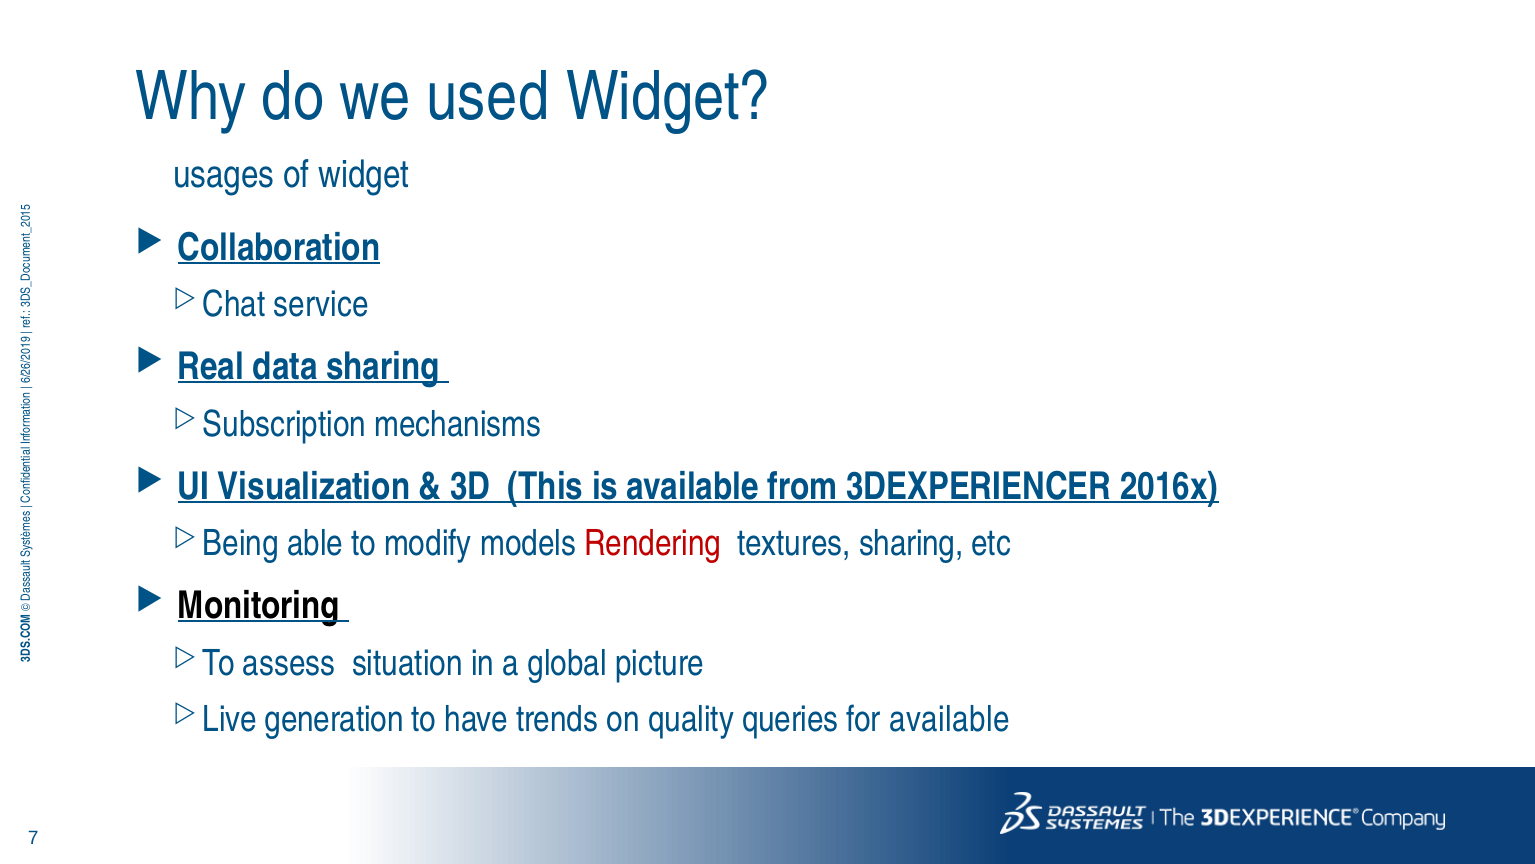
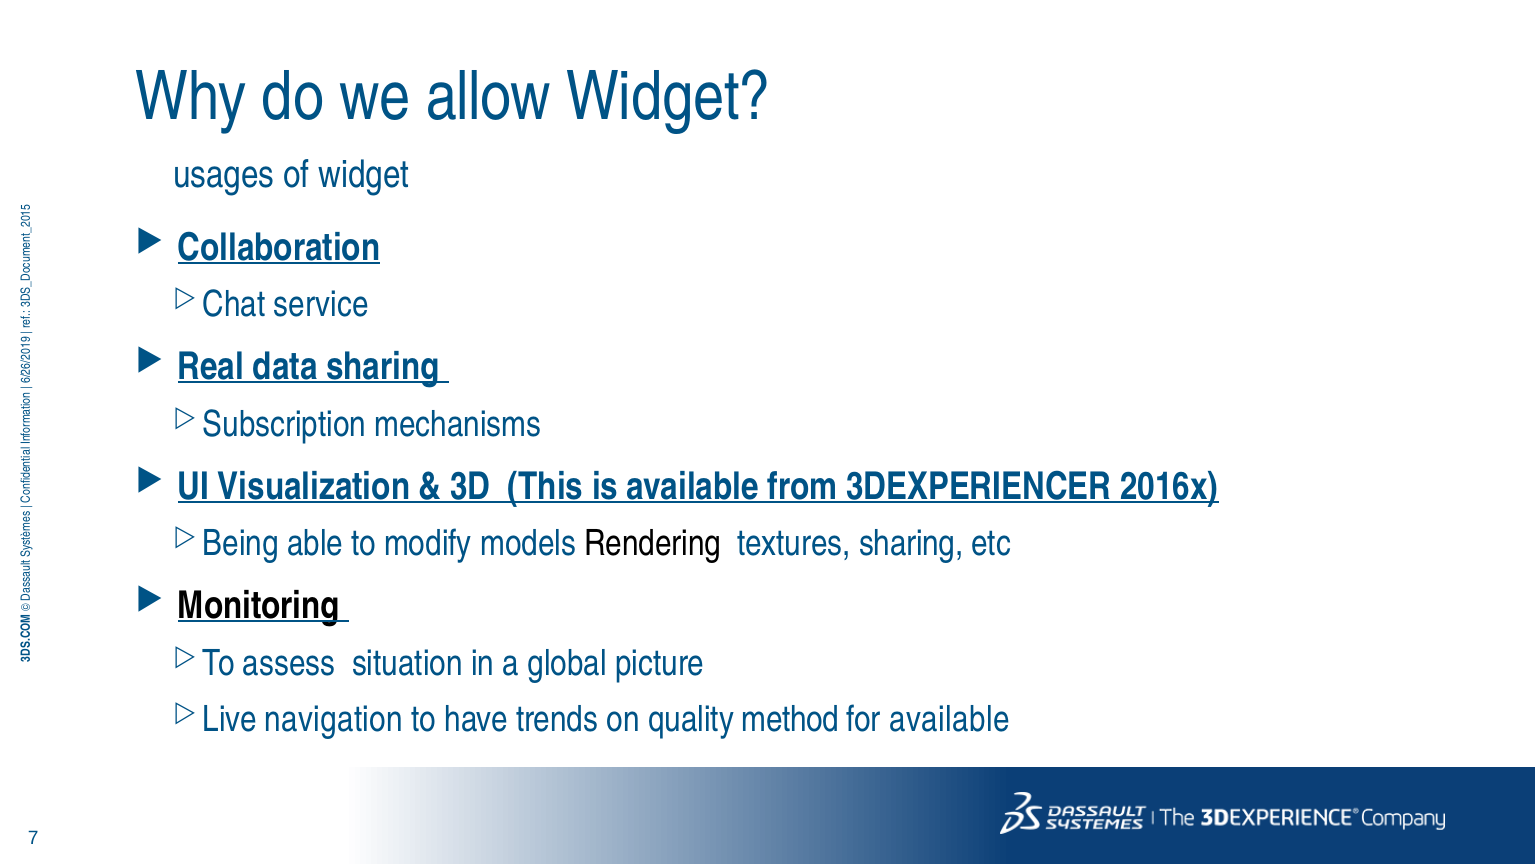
used: used -> allow (489, 97)
Rendering colour: red -> black (653, 544)
generation: generation -> navigation (334, 719)
queries: queries -> method (790, 719)
